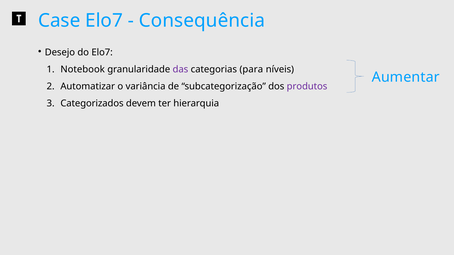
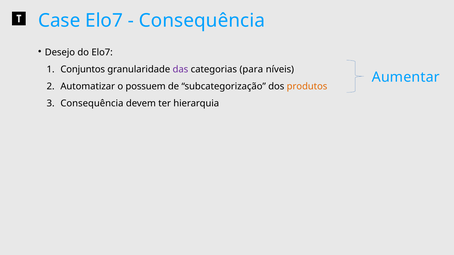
Notebook: Notebook -> Conjuntos (83, 69)
variância: variância -> possuem (146, 86)
produtos colour: purple -> orange (307, 86)
Categorizados: Categorizados -> Consequência (92, 103)
